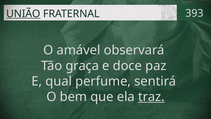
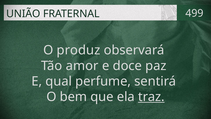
UNIÃO underline: present -> none (23, 14)
393: 393 -> 499 (194, 13)
amável: amável -> produz (78, 50)
graça: graça -> amor (82, 66)
